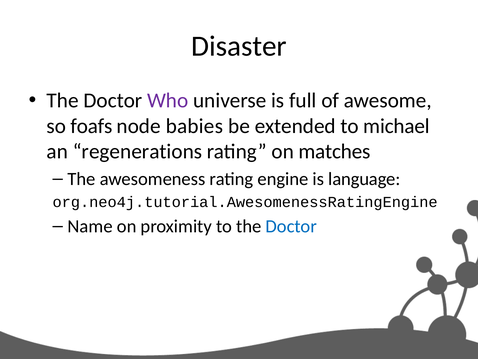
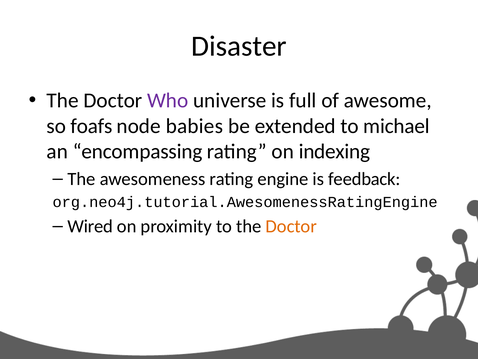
regenerations: regenerations -> encompassing (138, 151)
matches: matches -> indexing (334, 151)
language: language -> feedback (364, 179)
Name: Name -> Wired (90, 226)
Doctor colour: blue -> orange (291, 226)
